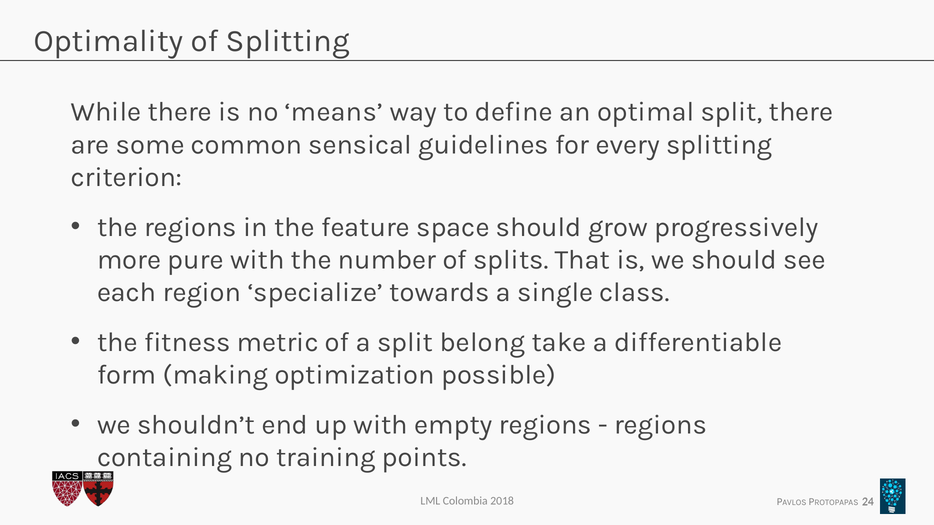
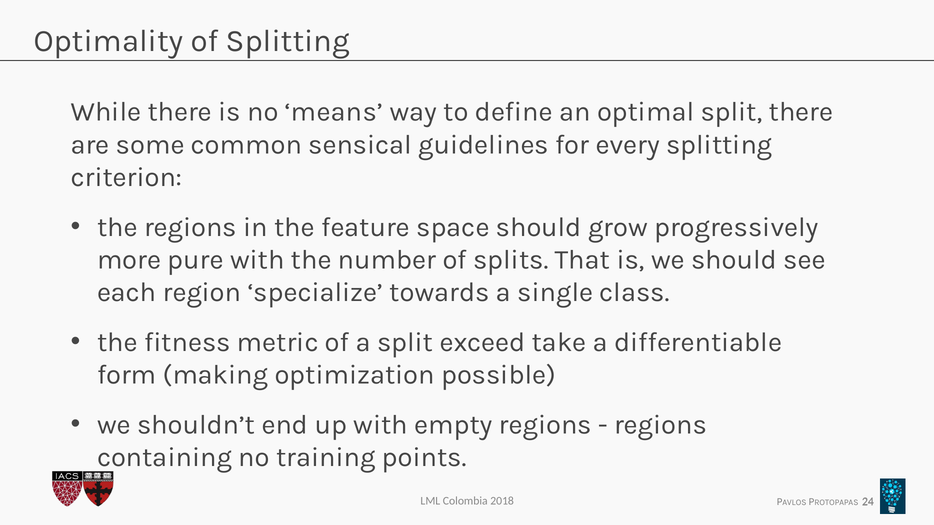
belong: belong -> exceed (482, 342)
